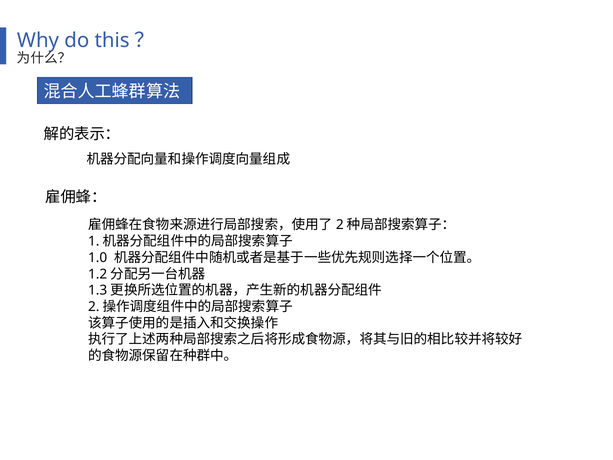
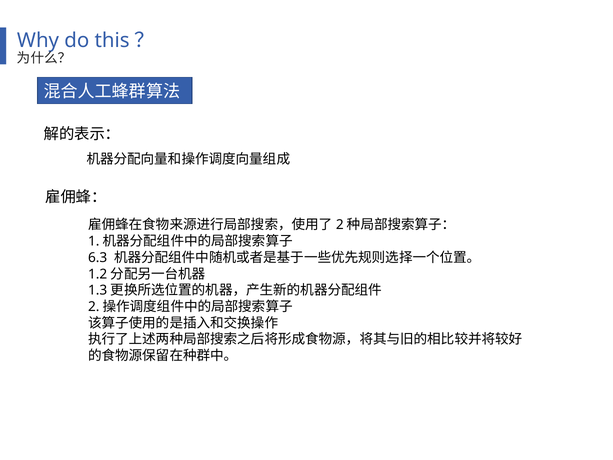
1.0: 1.0 -> 6.3 (98, 258)
